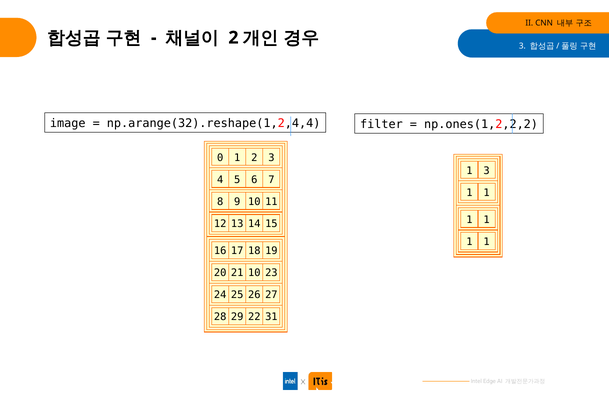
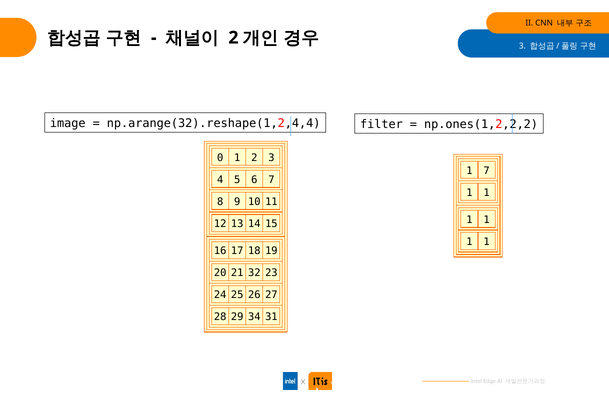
1 3: 3 -> 7 (487, 171)
21 10: 10 -> 32 (254, 273)
22: 22 -> 34 (254, 317)
